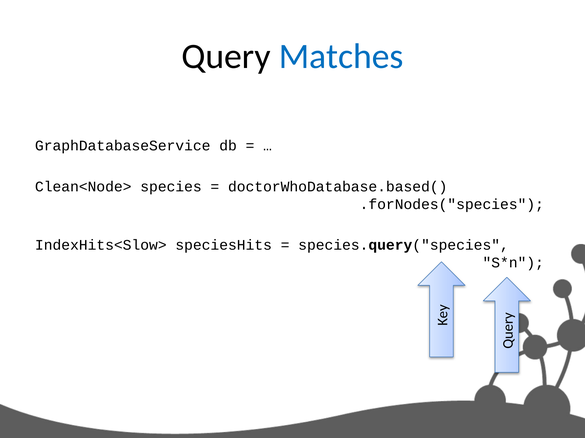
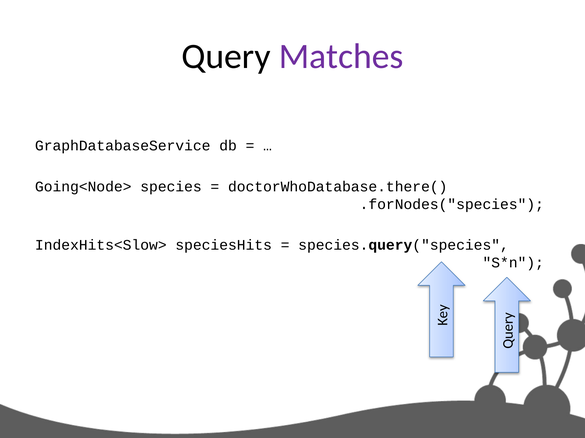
Matches colour: blue -> purple (341, 57)
Clean<Node>: Clean<Node> -> Going<Node> (83, 187)
doctorWhoDatabase.based(: doctorWhoDatabase.based( -> doctorWhoDatabase.there( (338, 187)
